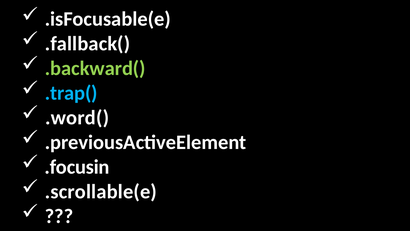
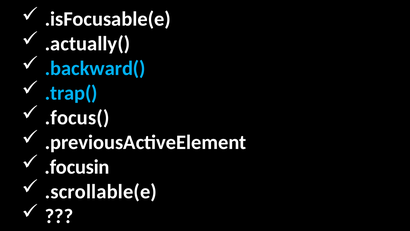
.fallback(: .fallback( -> .actually( (87, 44)
.backward( colour: light green -> light blue (95, 68)
.word(: .word( -> .focus( (77, 118)
